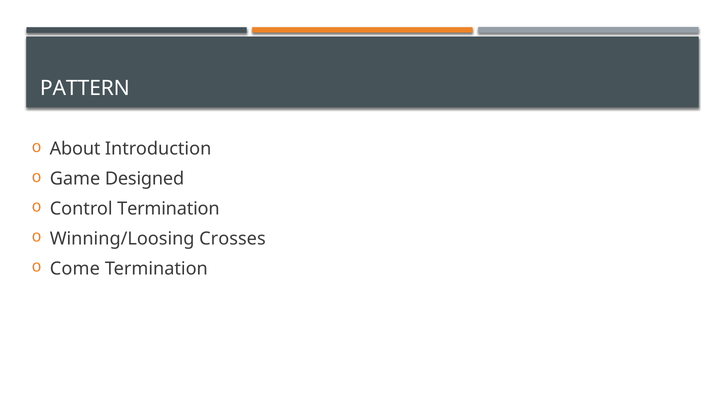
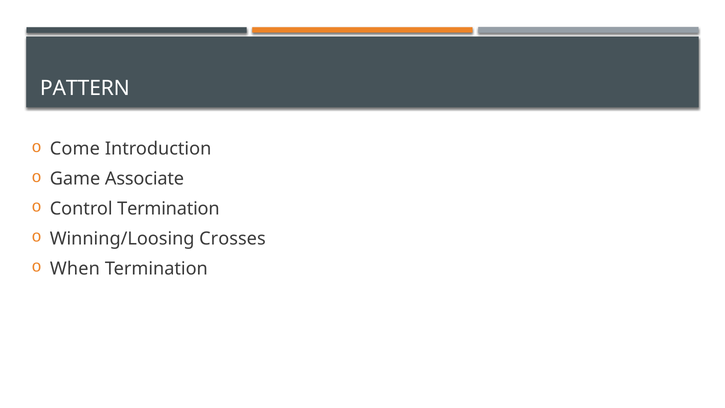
About: About -> Come (75, 149)
Designed: Designed -> Associate (145, 179)
Come: Come -> When (75, 269)
